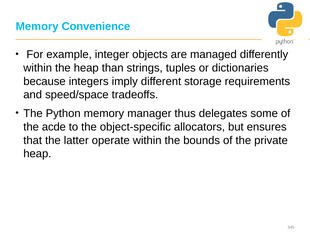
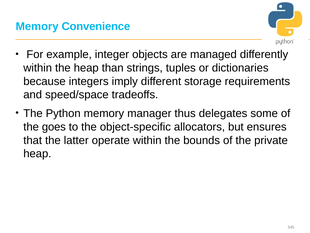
acde: acde -> goes (54, 127)
